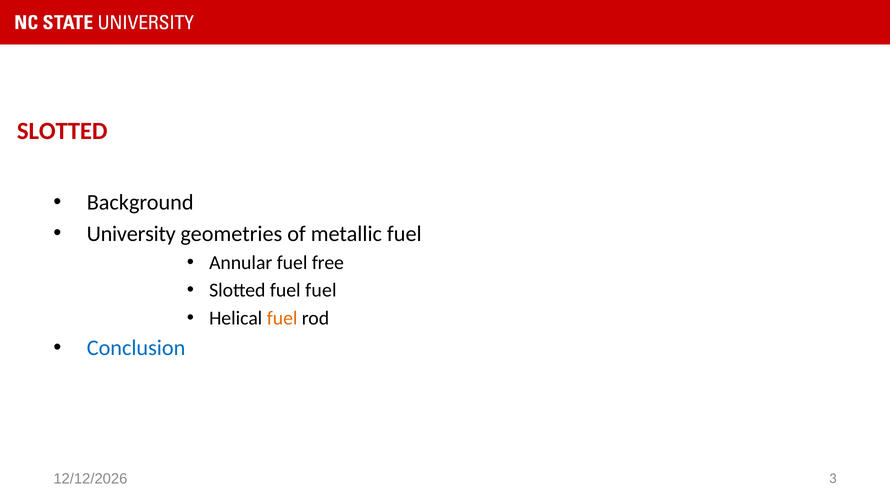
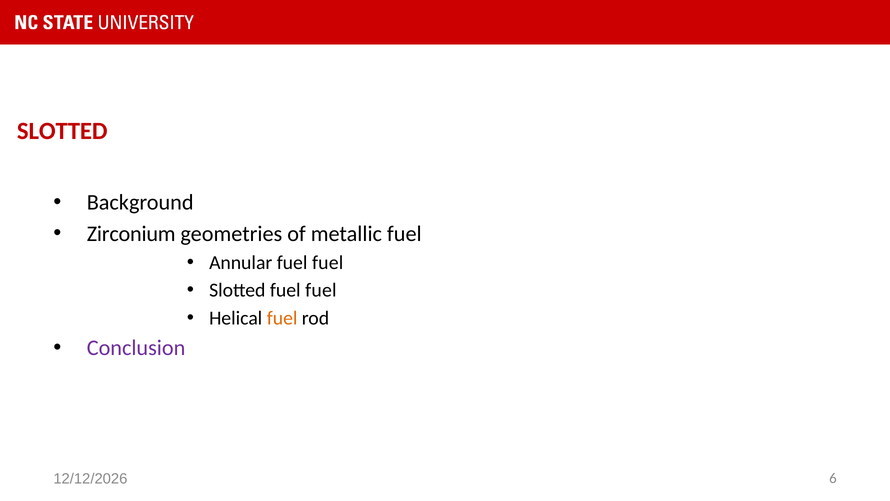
University: University -> Zirconium (131, 234)
Annular fuel free: free -> fuel (328, 263)
Conclusion colour: blue -> purple (136, 348)
3: 3 -> 6 (833, 478)
